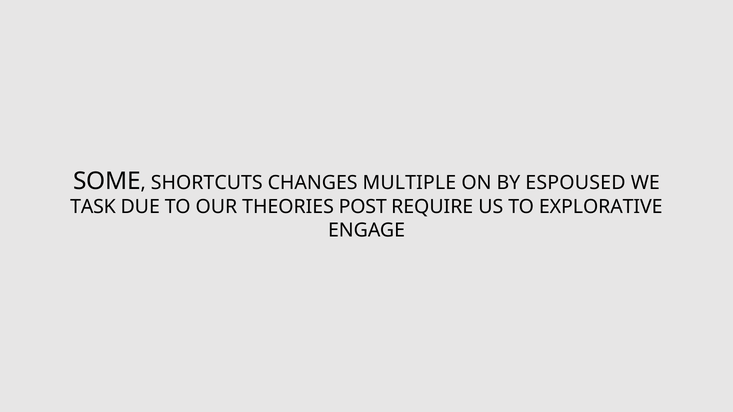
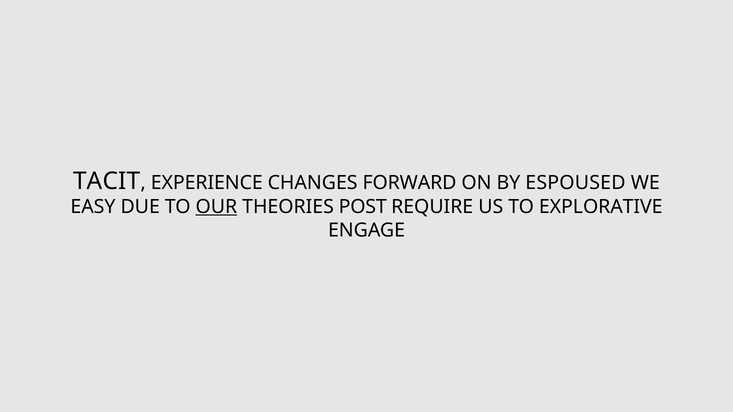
SOME: SOME -> TACIT (107, 181)
SHORTCUTS: SHORTCUTS -> EXPERIENCE (207, 183)
MULTIPLE: MULTIPLE -> FORWARD (409, 183)
TASK: TASK -> EASY (93, 207)
OUR underline: none -> present (216, 207)
